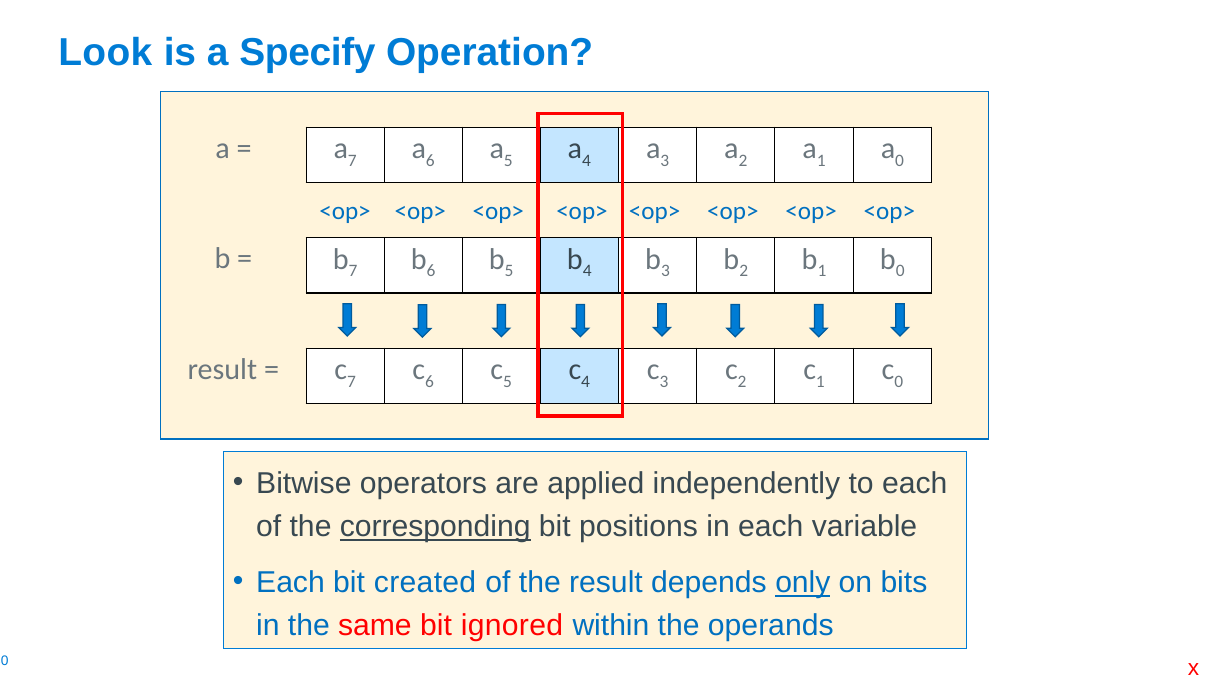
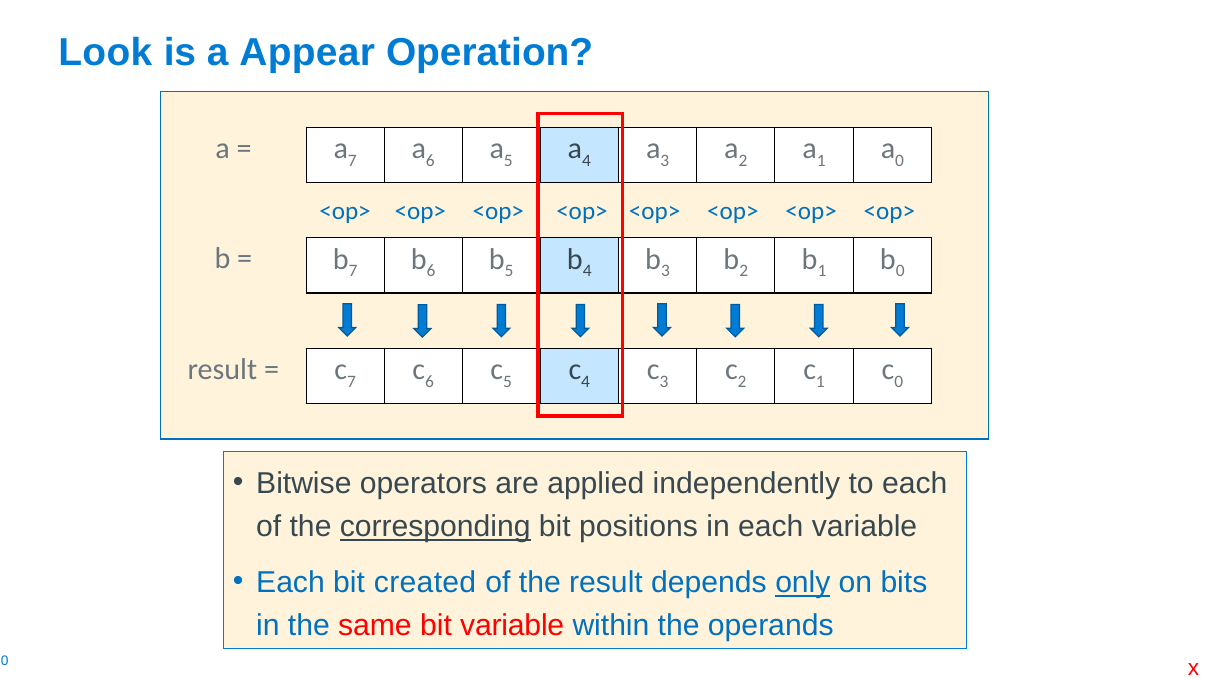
Specify: Specify -> Appear (307, 53)
bit ignored: ignored -> variable (512, 626)
